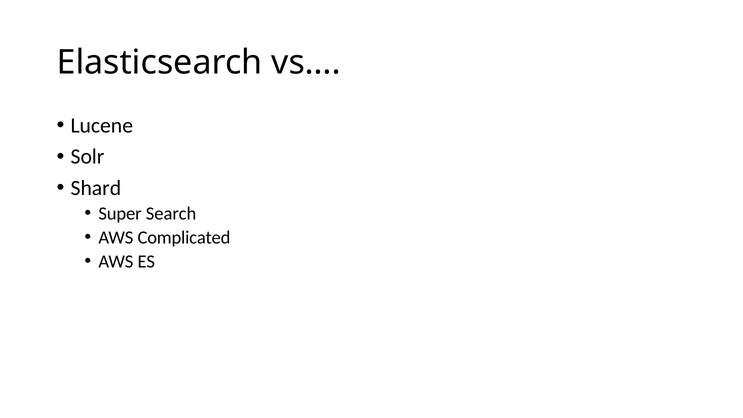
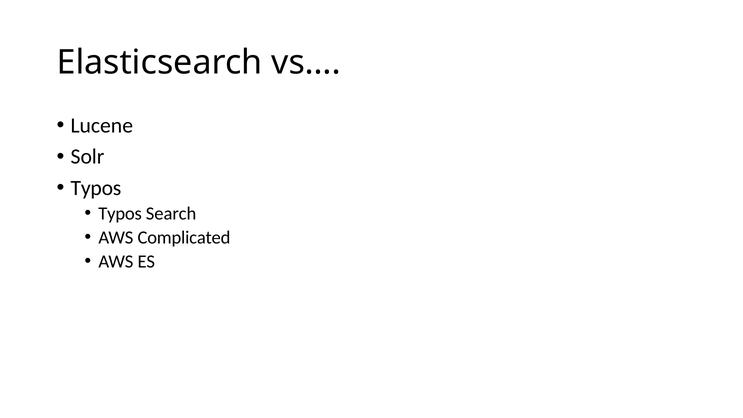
Shard: Shard -> Typos (96, 188)
Super: Super -> Typos (120, 214)
